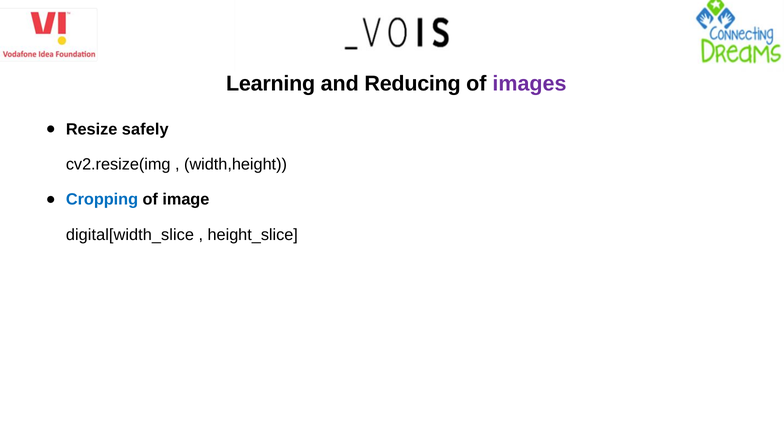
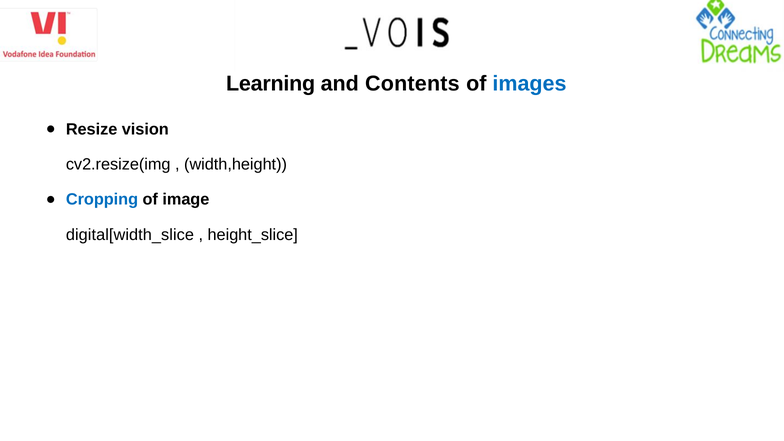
Reducing: Reducing -> Contents (412, 84)
images colour: purple -> blue (529, 84)
safely: safely -> vision (145, 129)
